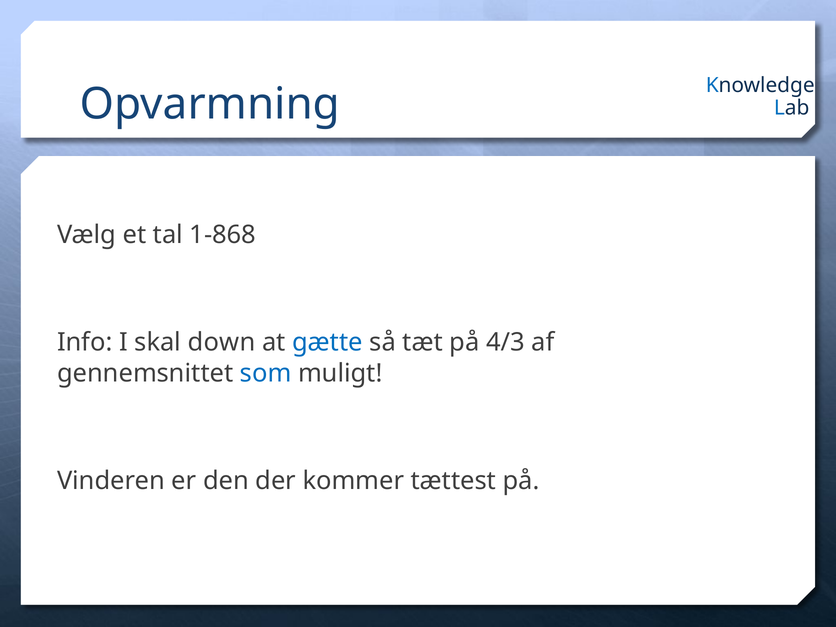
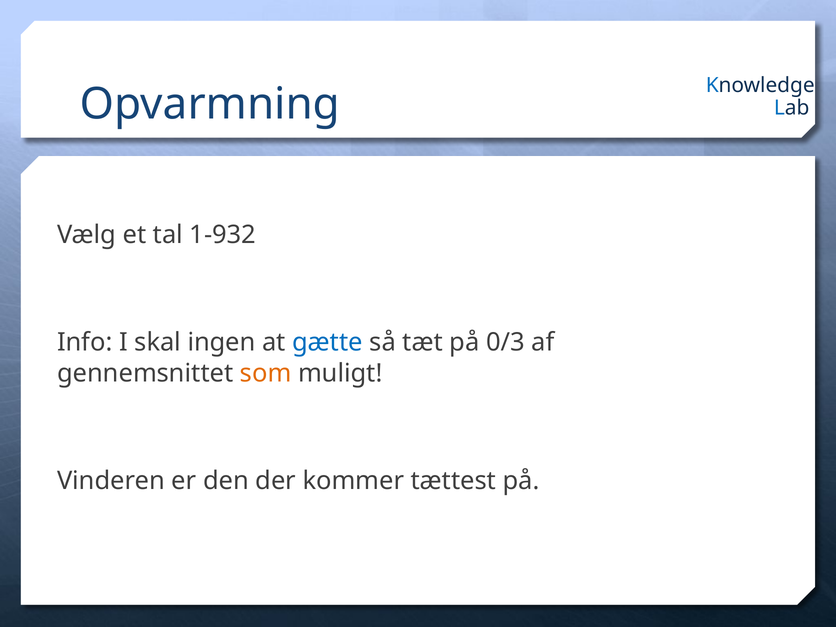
1-868: 1-868 -> 1-932 (223, 235)
down: down -> ingen (222, 343)
4/3: 4/3 -> 0/3 (505, 343)
som colour: blue -> orange (266, 373)
